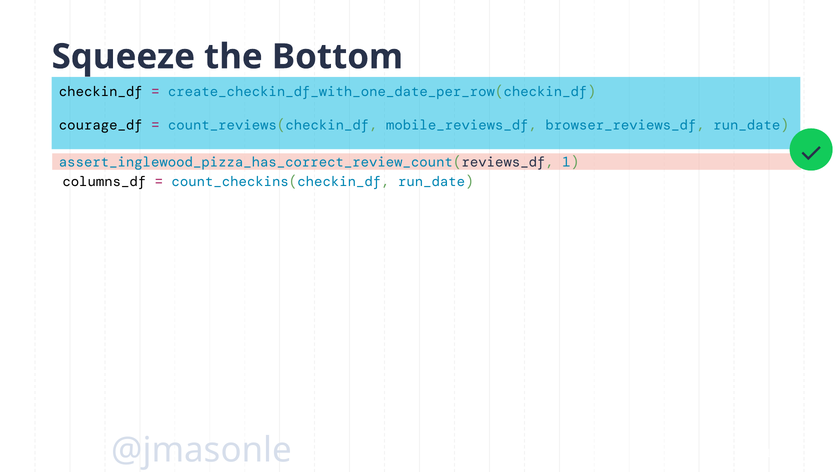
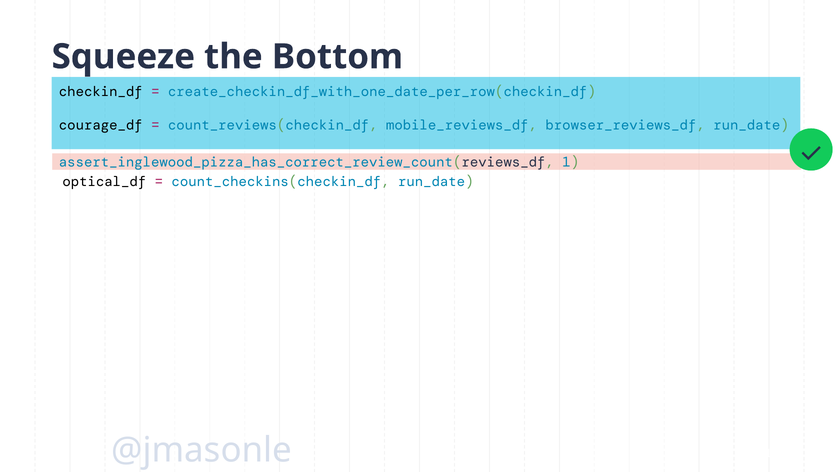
columns_df: columns_df -> optical_df (104, 182)
